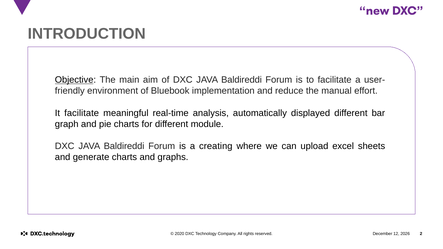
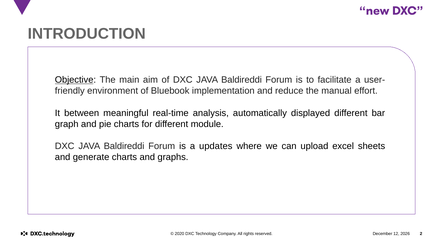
It facilitate: facilitate -> between (82, 113)
creating: creating -> updates (216, 146)
